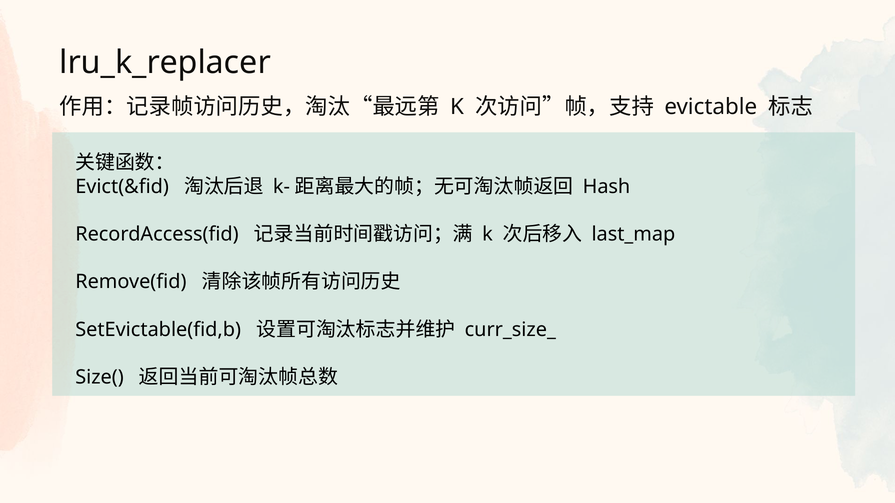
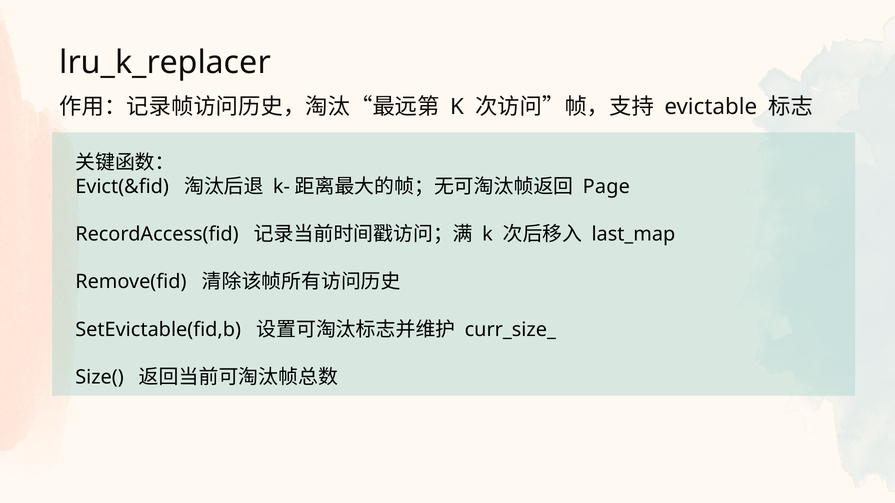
Hash: Hash -> Page (606, 187)
